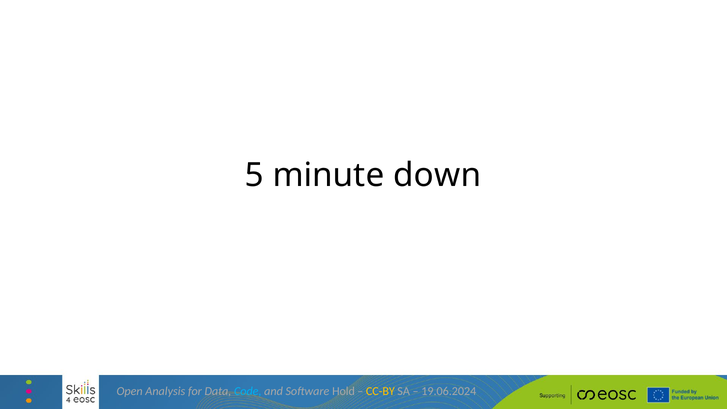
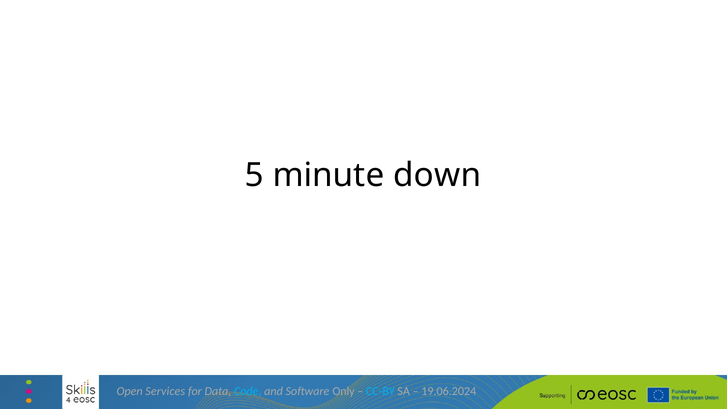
Analysis: Analysis -> Services (165, 391)
Hold: Hold -> Only (344, 391)
CC-BY colour: yellow -> light blue (380, 391)
